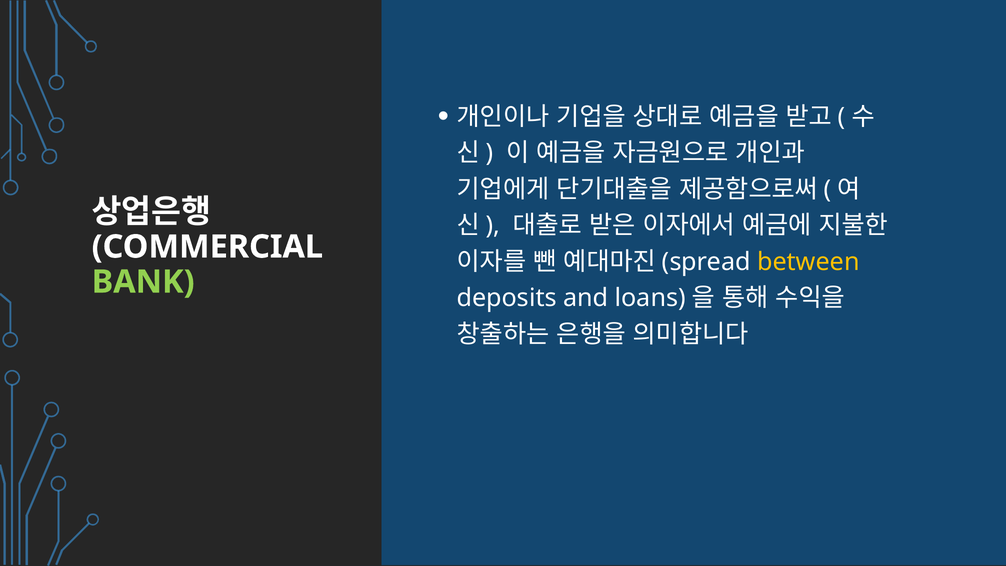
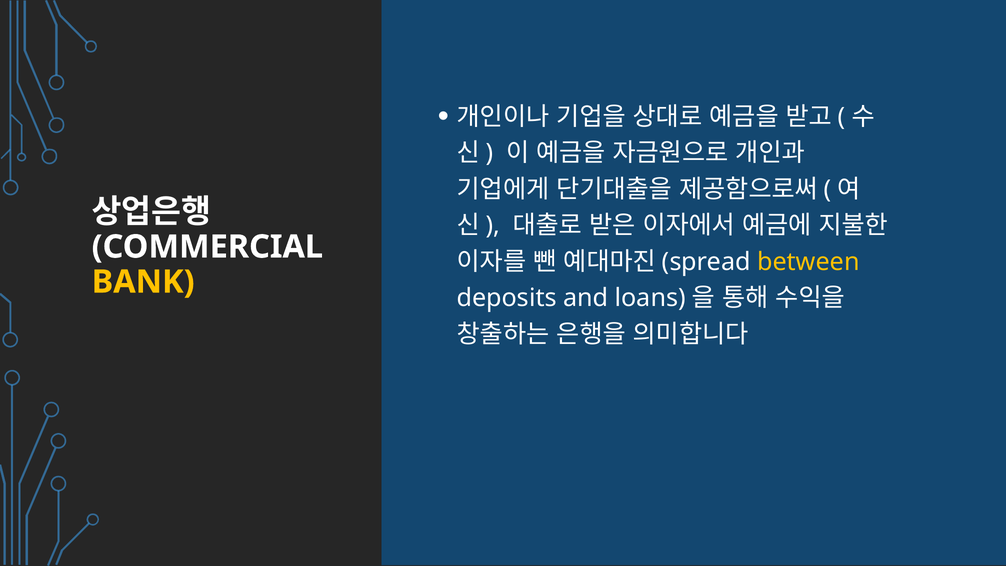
BANK colour: light green -> yellow (143, 282)
